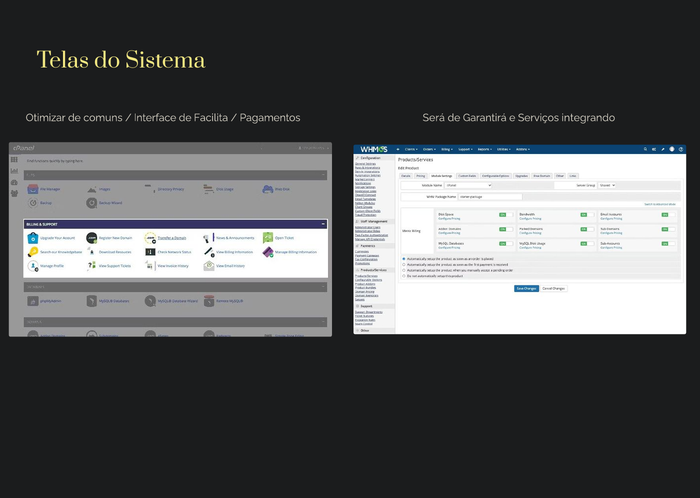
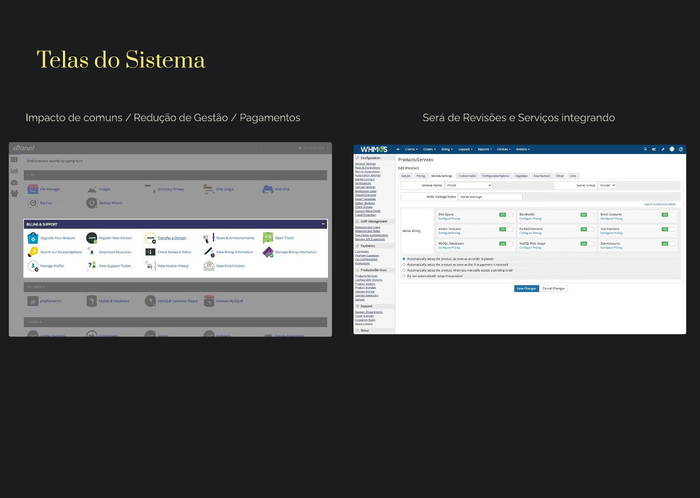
Otimizar: Otimizar -> Impacto (46, 118)
Interface: Interface -> Redução (155, 118)
Facilita: Facilita -> Gestão (211, 118)
Garantirá: Garantirá -> Revisões (485, 118)
